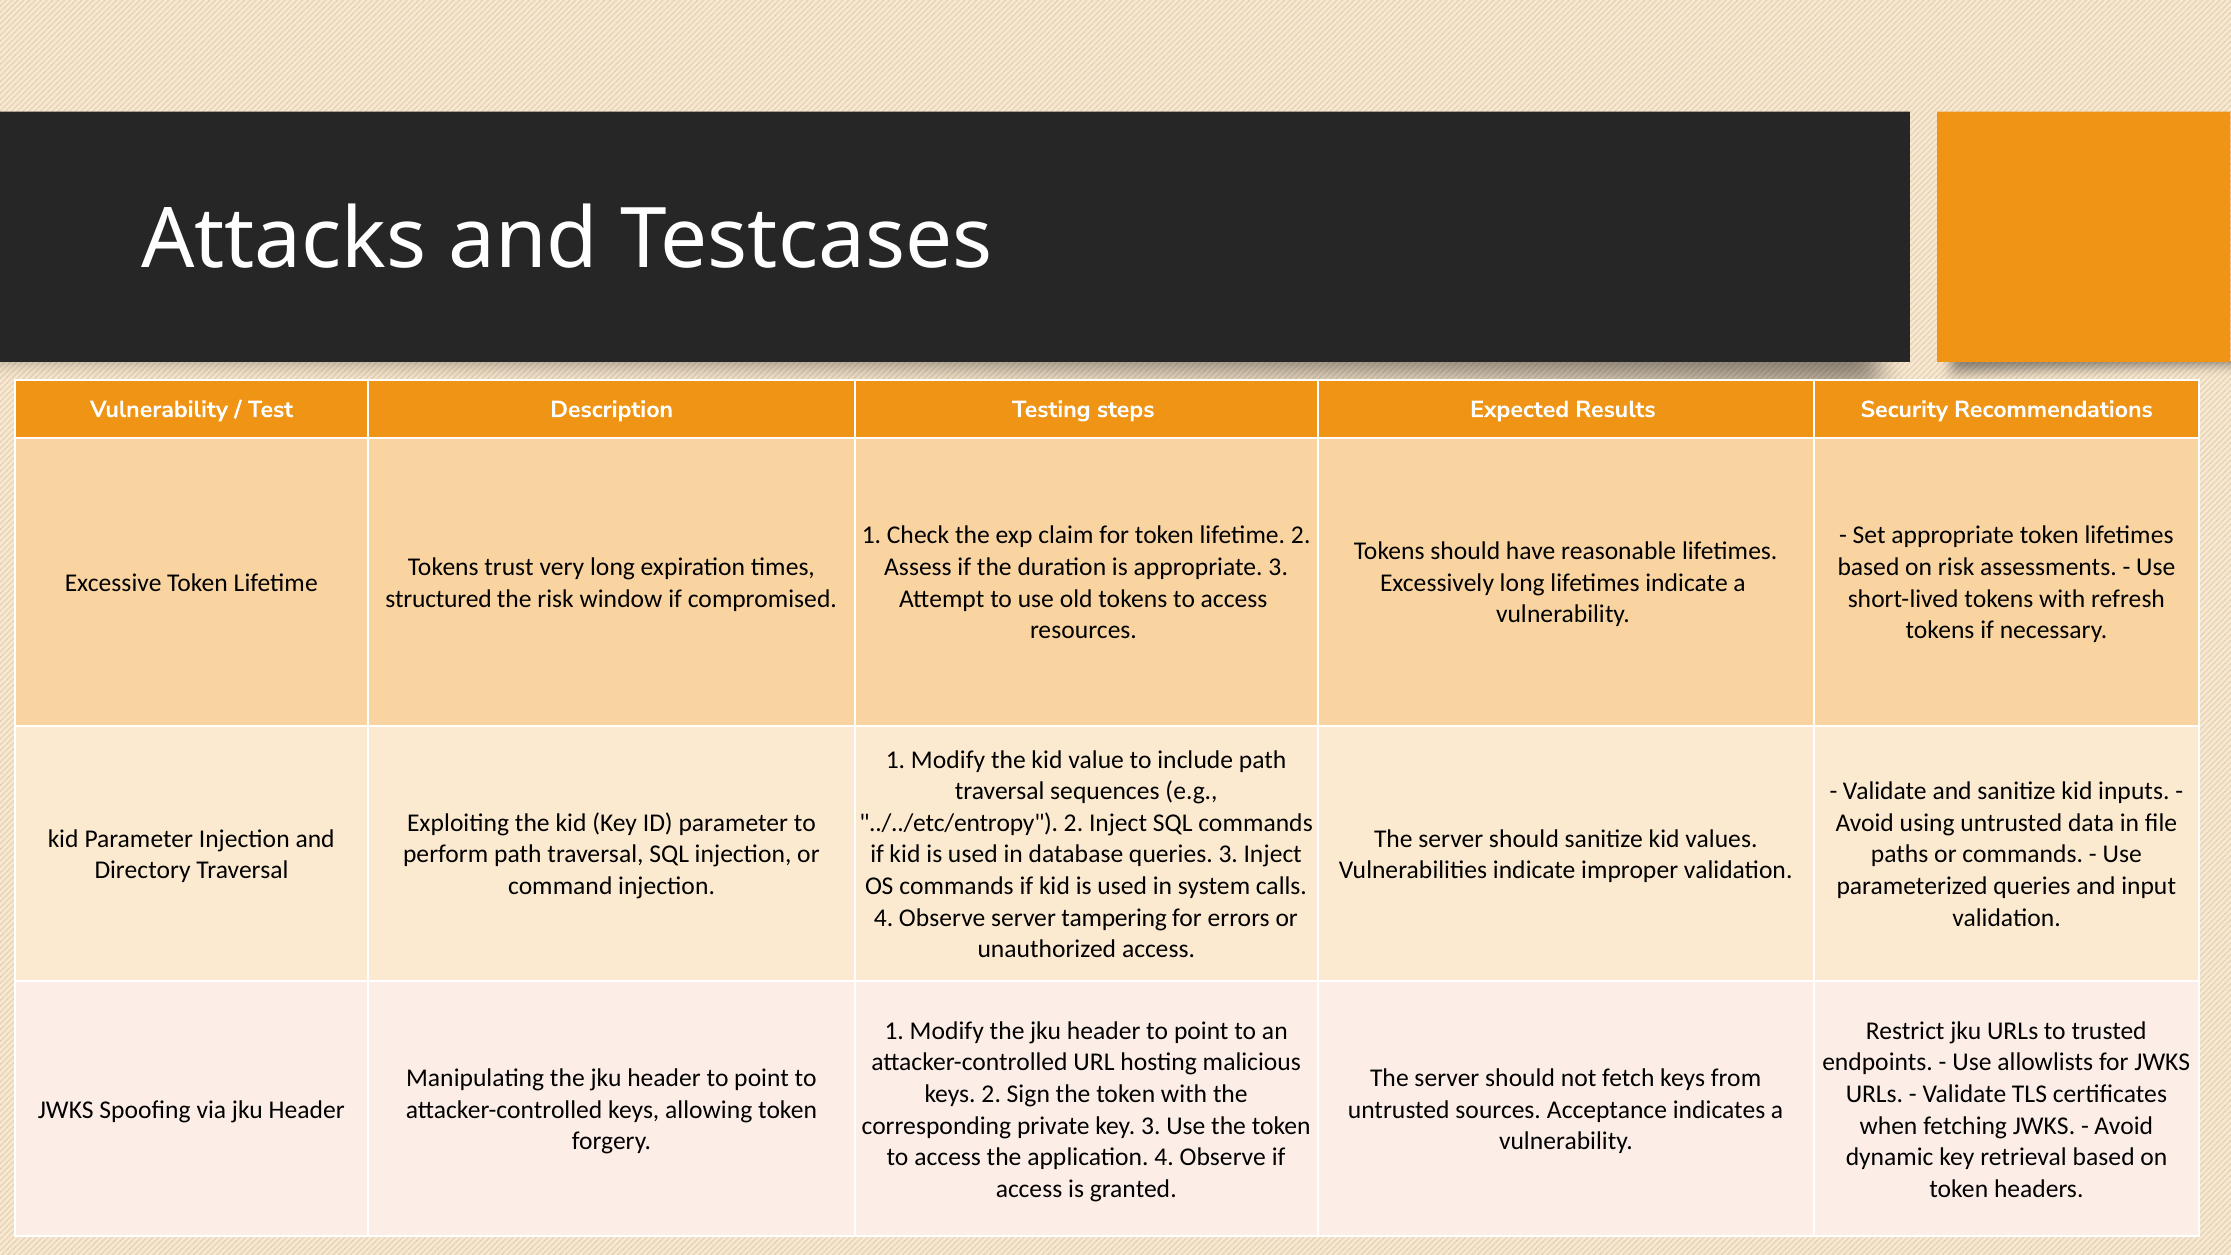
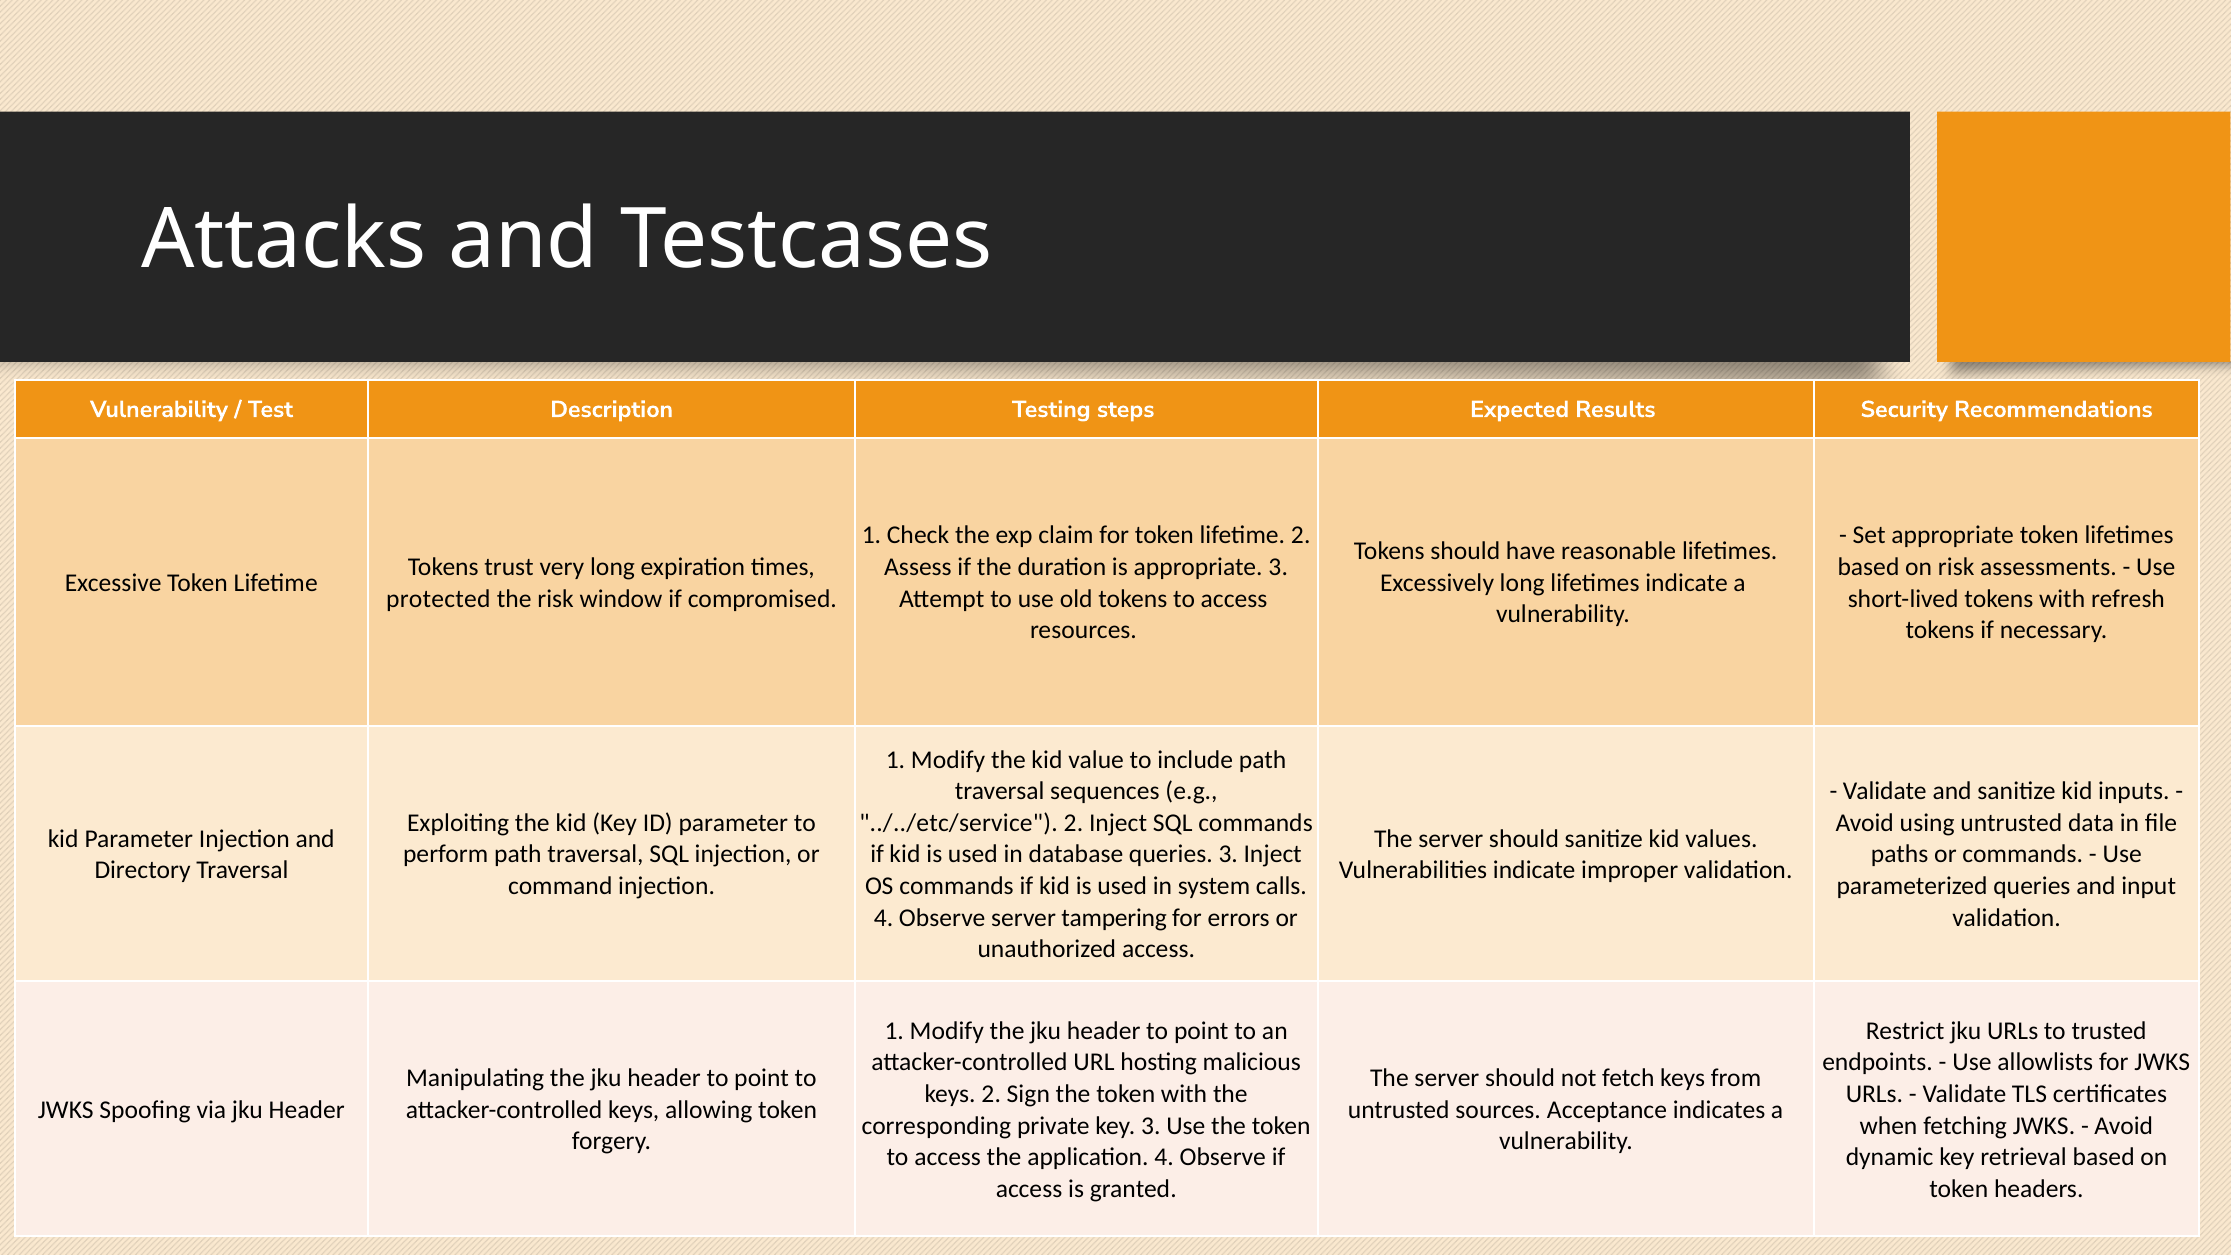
structured: structured -> protected (438, 599)
../../etc/entropy: ../../etc/entropy -> ../../etc/service (958, 823)
